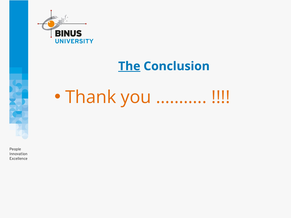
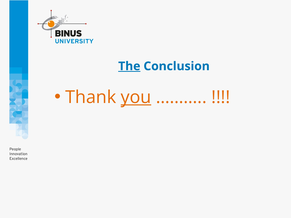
you underline: none -> present (136, 97)
